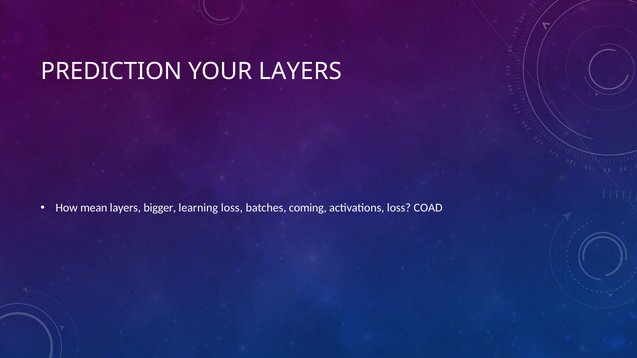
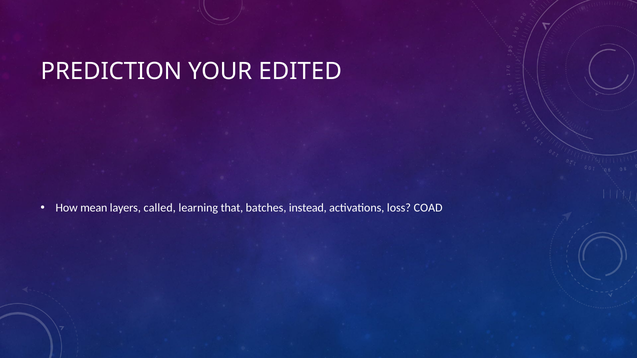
YOUR LAYERS: LAYERS -> EDITED (300, 72)
bigger: bigger -> called (160, 208)
learning loss: loss -> that (232, 208)
coming: coming -> instead (308, 208)
